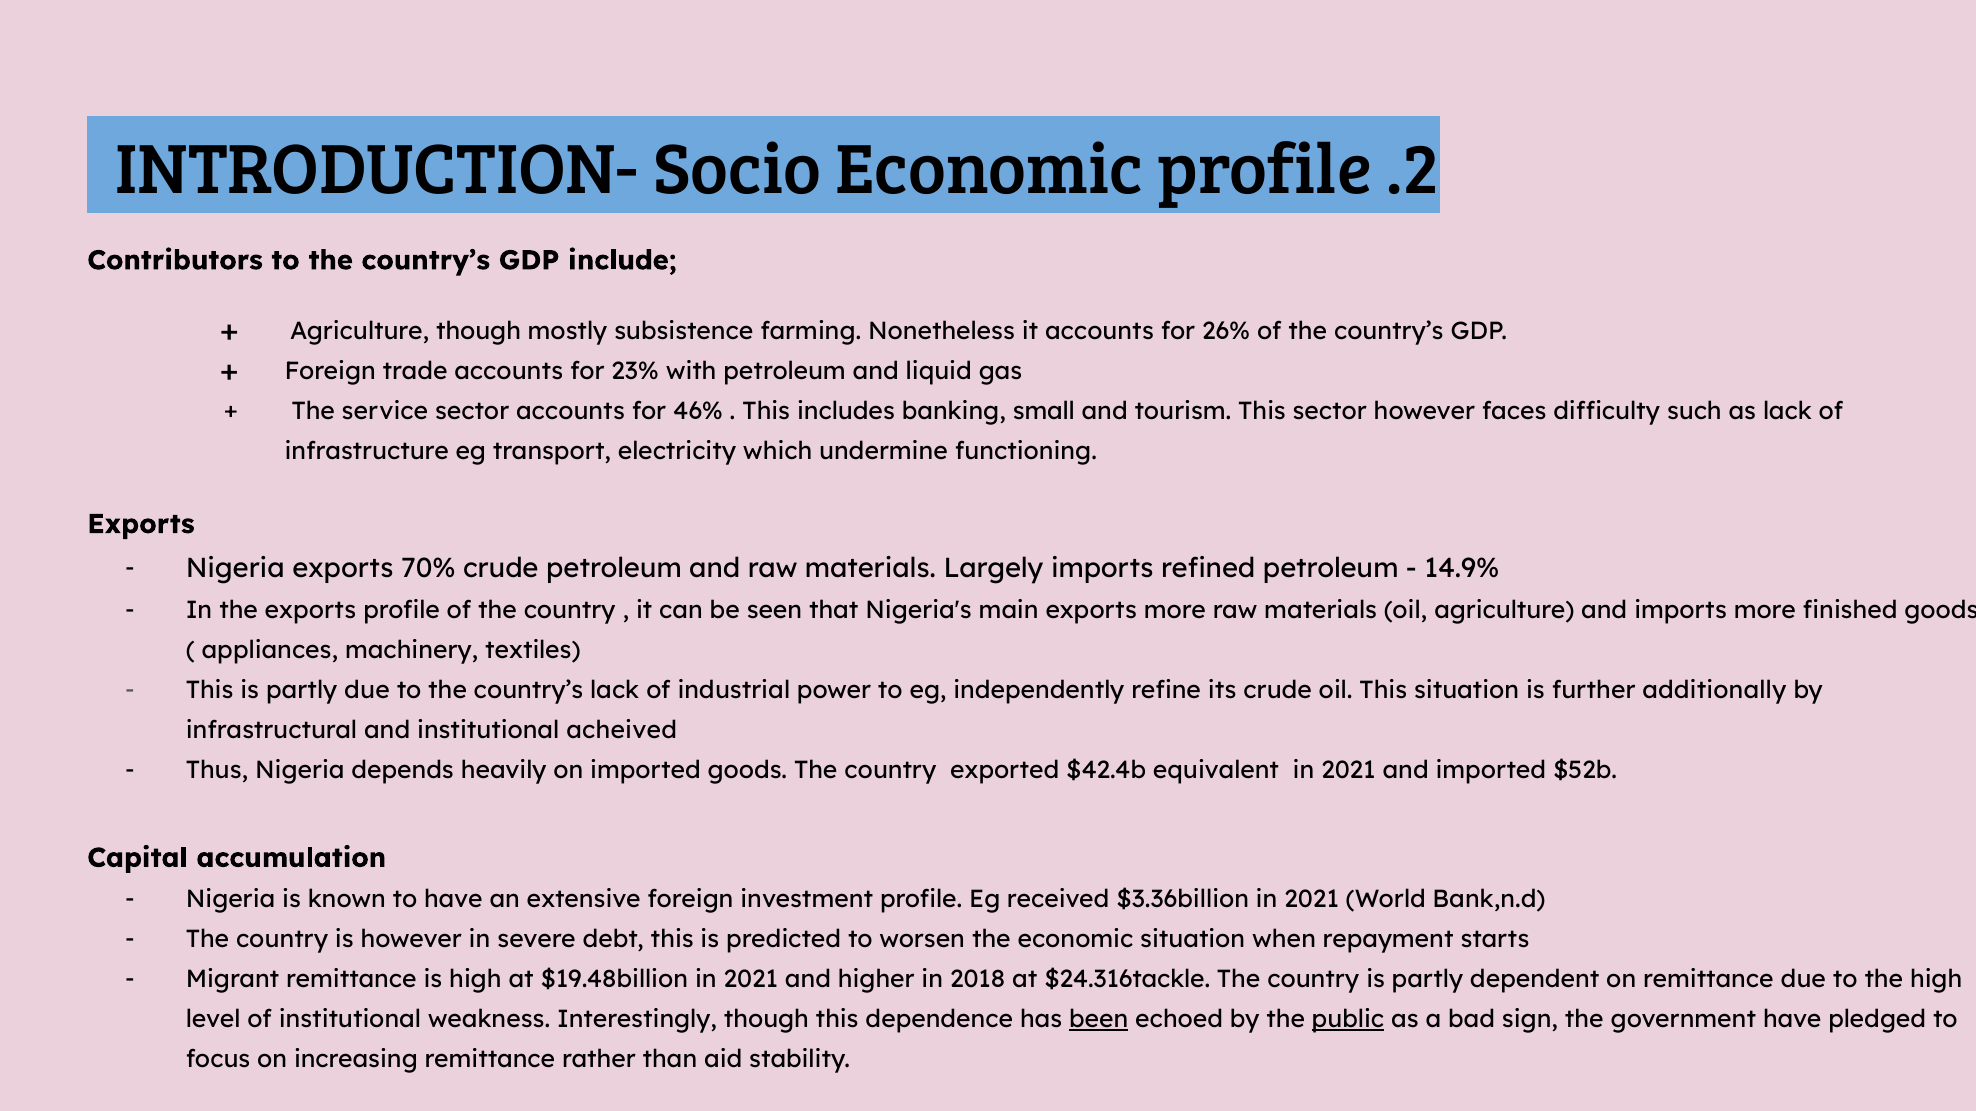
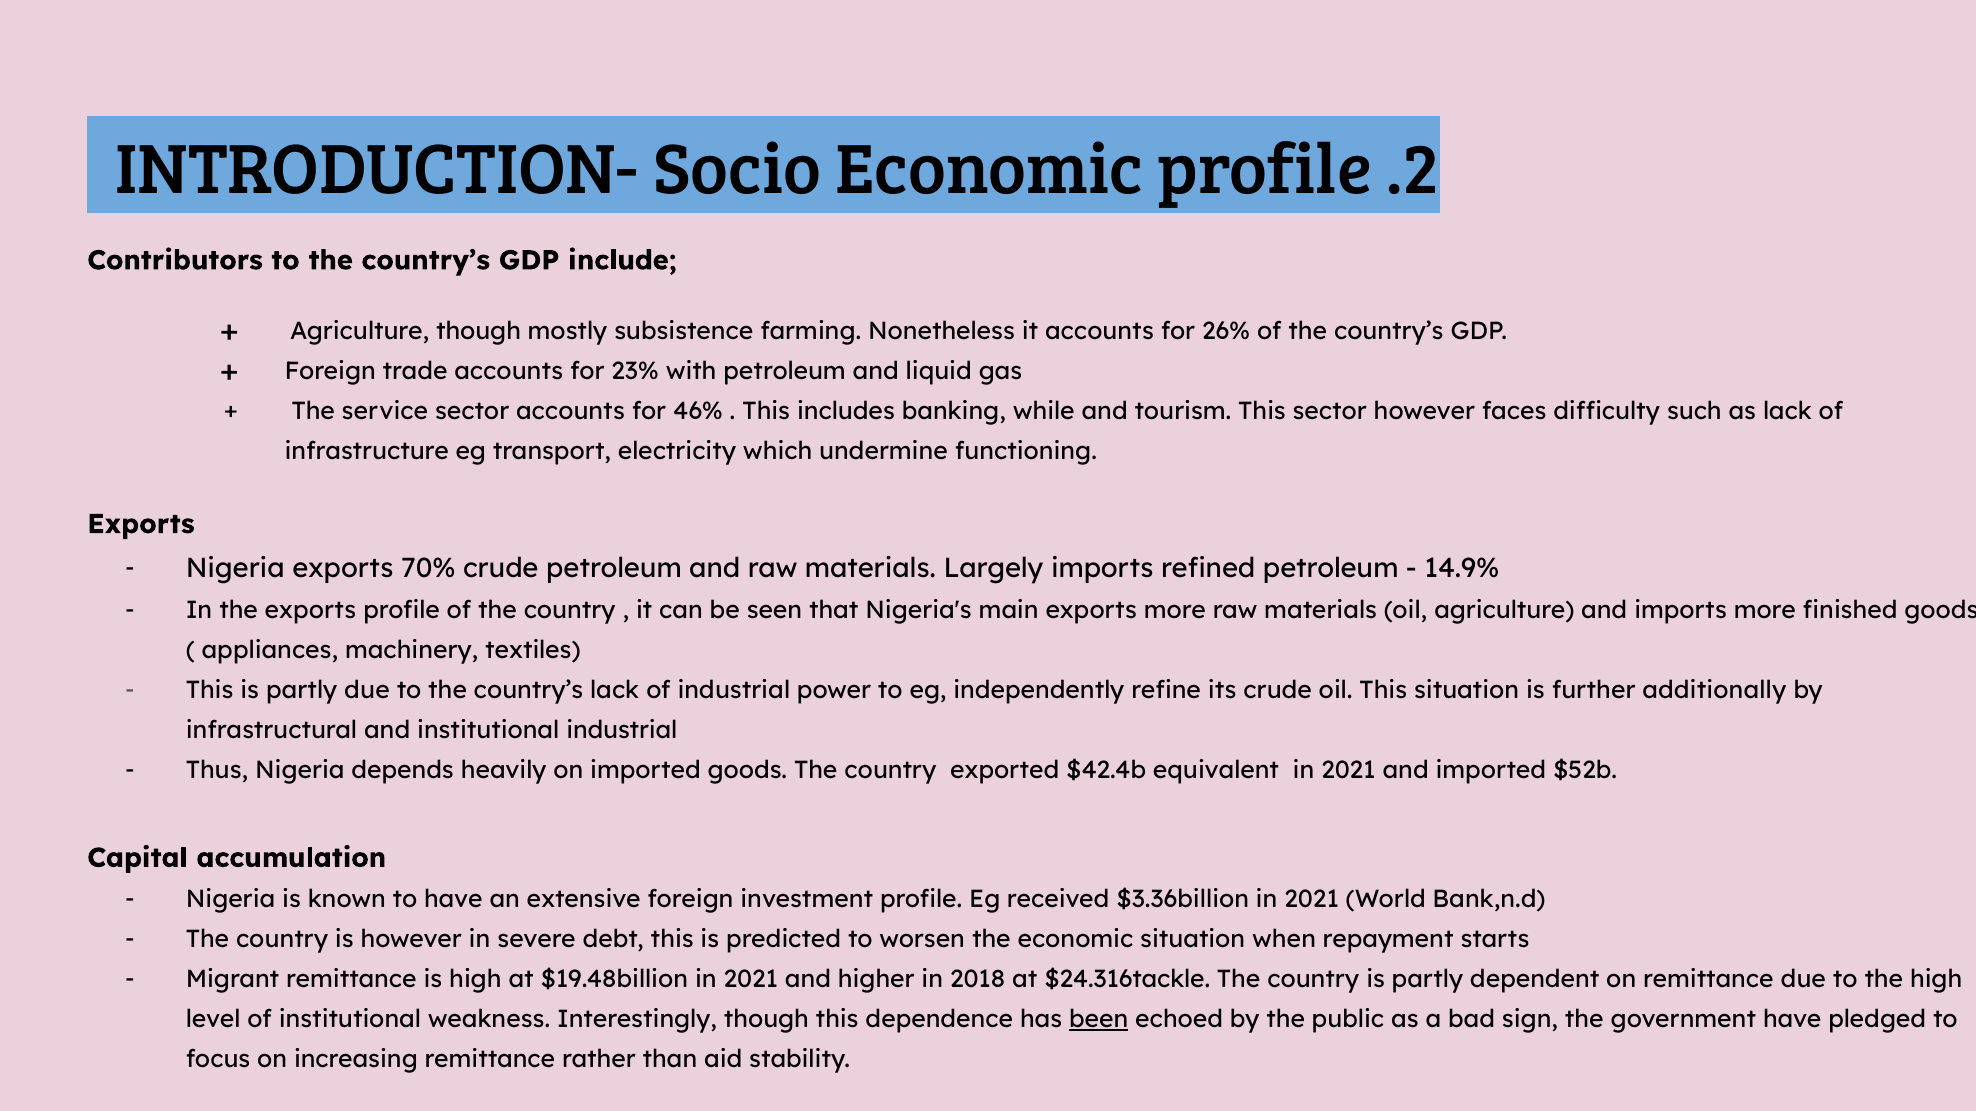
small: small -> while (1044, 412)
institutional acheived: acheived -> industrial (622, 731)
public underline: present -> none (1348, 1020)
